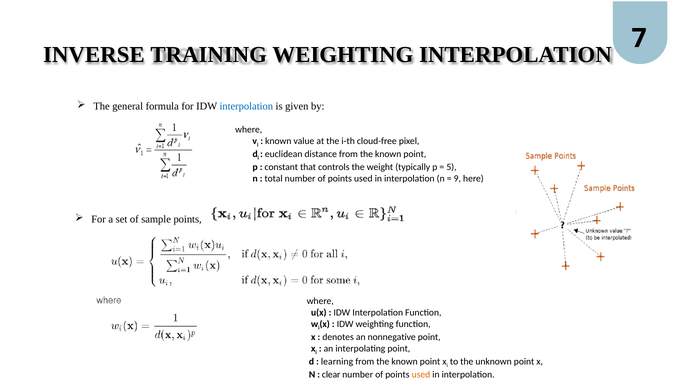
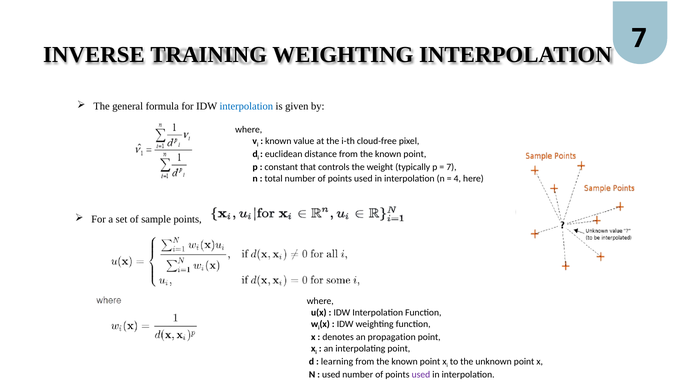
5: 5 -> 7 (451, 167)
9: 9 -> 4 (457, 179)
nonnegative: nonnegative -> propagation (392, 337)
clear: clear -> used (331, 375)
used colour: orange -> purple (421, 375)
